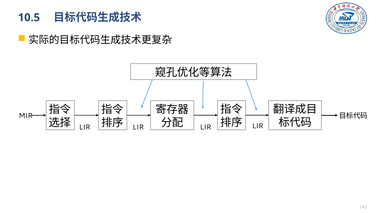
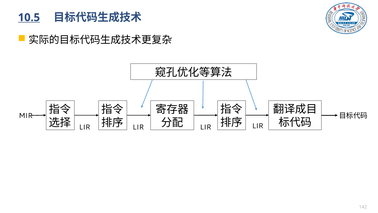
10.5 underline: none -> present (29, 18)
